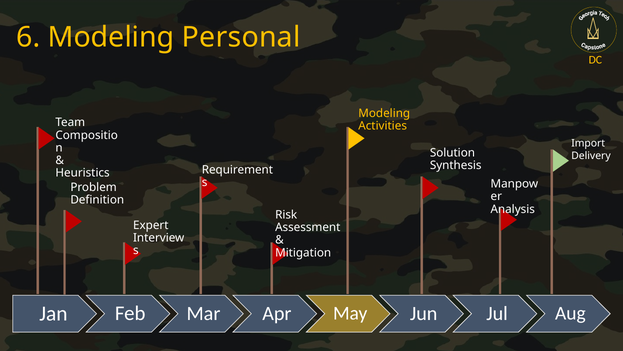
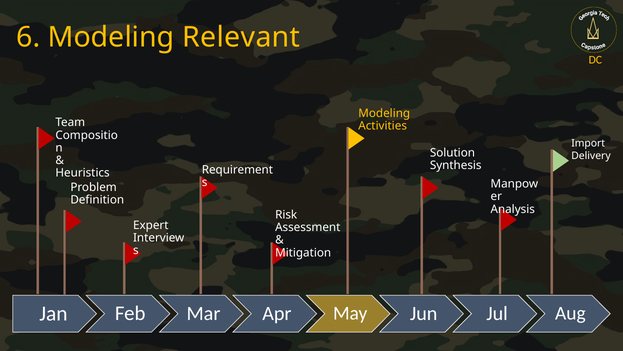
Personal: Personal -> Relevant (241, 37)
